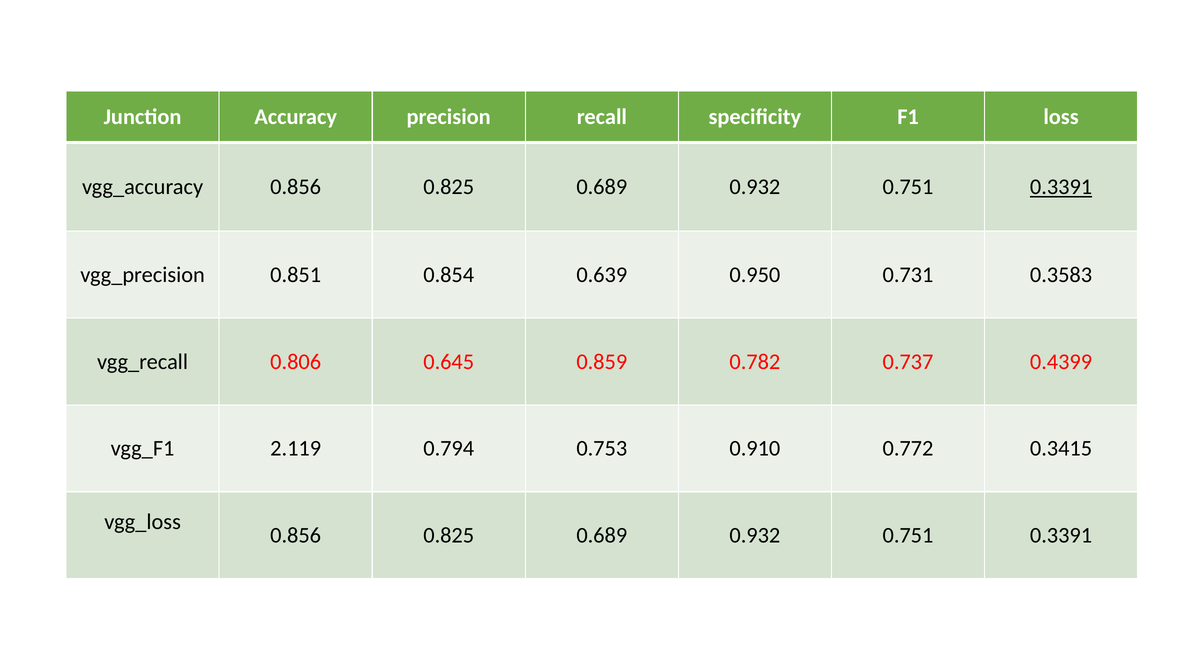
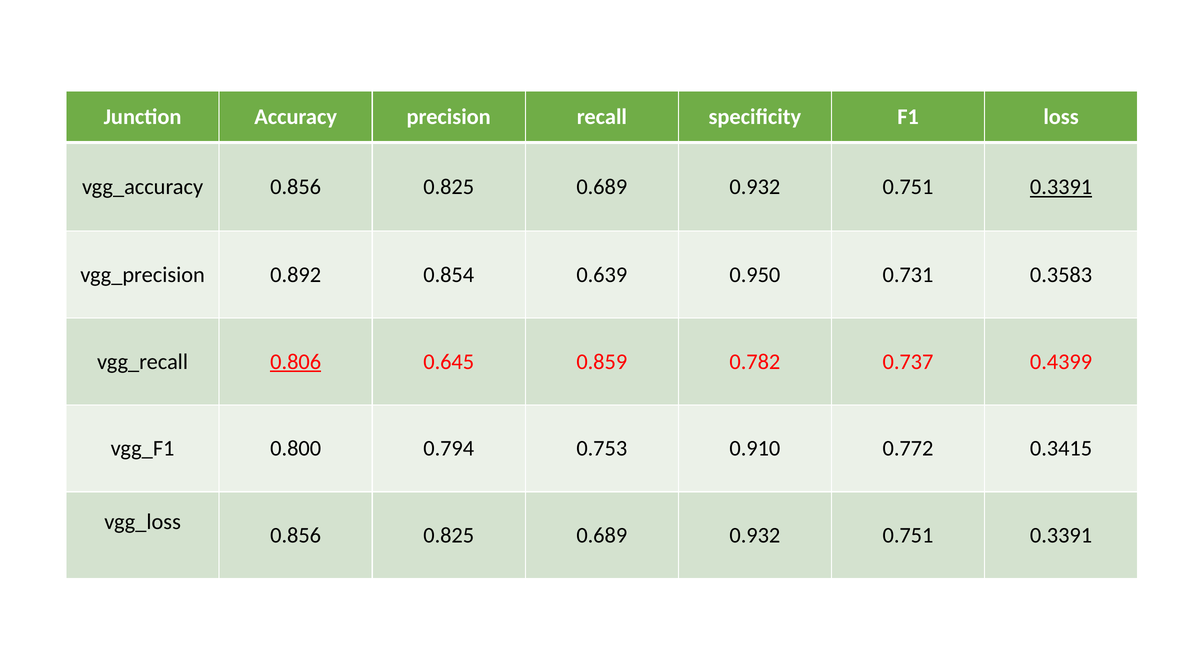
0.851: 0.851 -> 0.892 (296, 275)
0.806 underline: none -> present (296, 361)
2.119: 2.119 -> 0.800 (296, 448)
